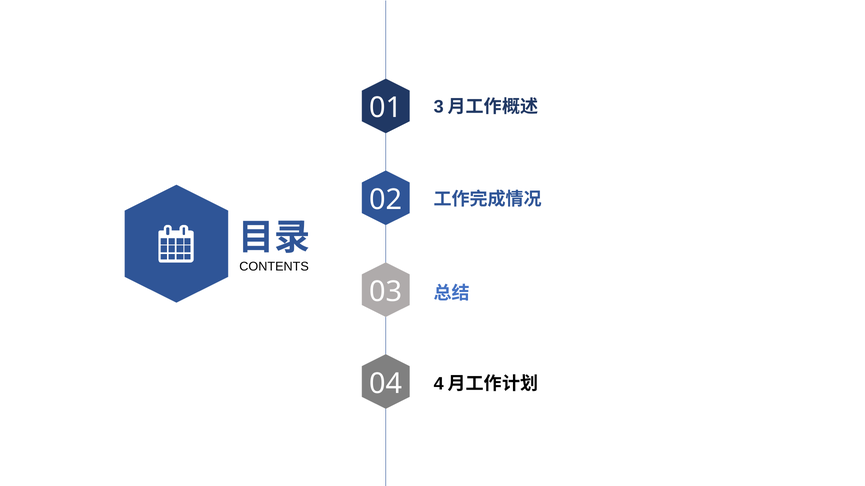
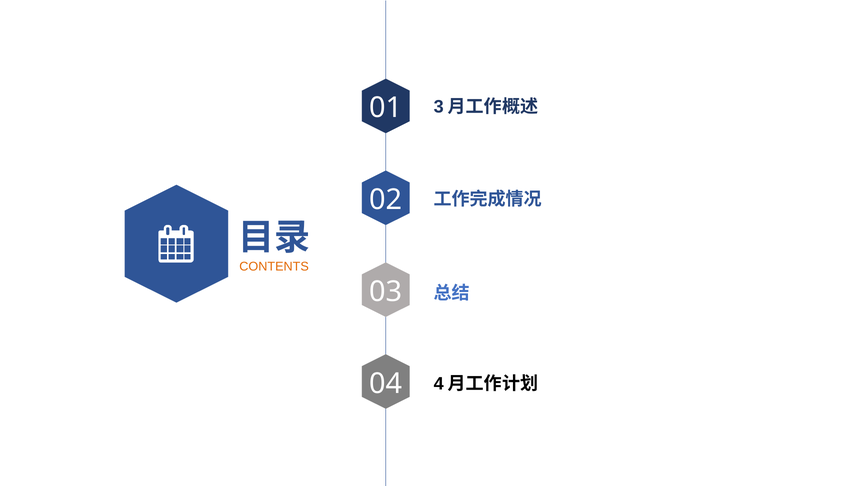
CONTENTS colour: black -> orange (274, 267)
